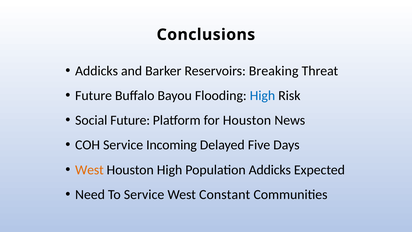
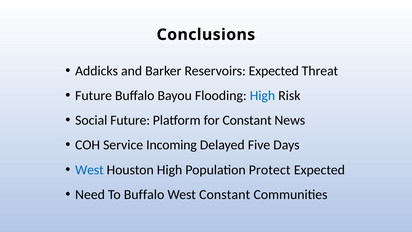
Reservoirs Breaking: Breaking -> Expected (274, 71)
for Houston: Houston -> Constant (247, 120)
West colour: orange -> blue (89, 170)
Population Addicks: Addicks -> Protect (270, 170)
To Service: Service -> Buffalo (144, 194)
